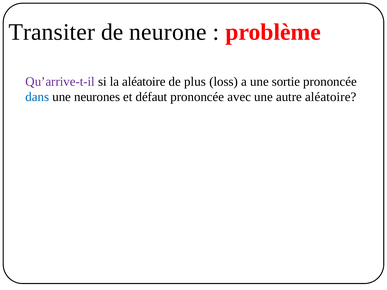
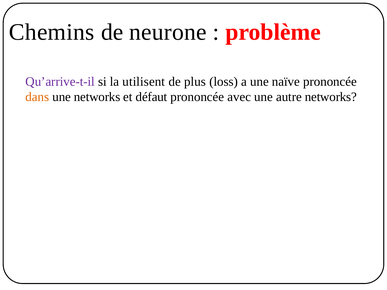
Transiter: Transiter -> Chemins (52, 32)
la aléatoire: aléatoire -> utilisent (144, 82)
sortie: sortie -> naïve (286, 82)
dans colour: blue -> orange (37, 97)
une neurones: neurones -> networks (97, 97)
autre aléatoire: aléatoire -> networks (331, 97)
